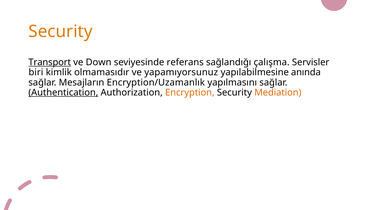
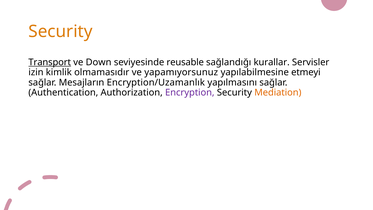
referans: referans -> reusable (185, 62)
çalışma: çalışma -> kurallar (272, 62)
biri: biri -> izin (36, 72)
anında: anında -> etmeyi (306, 72)
Authentication underline: present -> none (63, 92)
Encryption colour: orange -> purple (190, 92)
